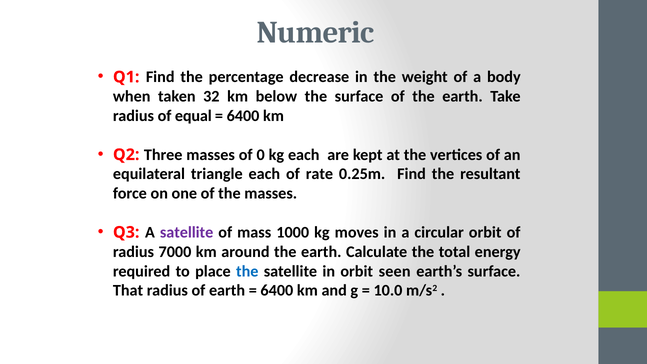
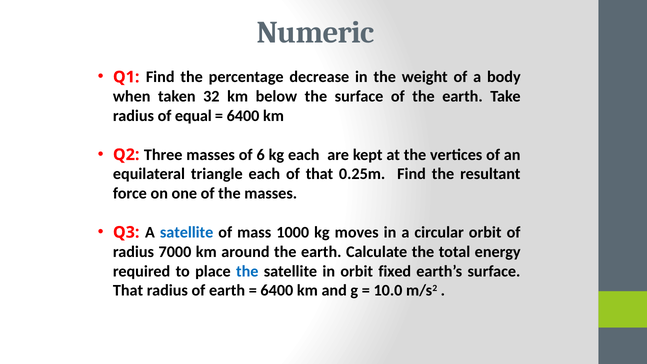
0: 0 -> 6 (261, 155)
of rate: rate -> that (319, 174)
satellite colour: purple -> blue (187, 232)
seen: seen -> fixed (395, 271)
